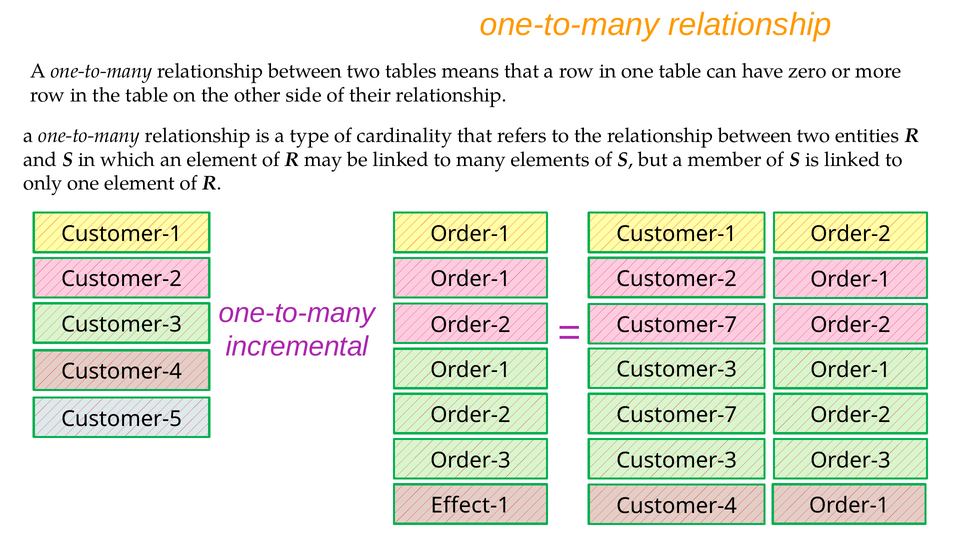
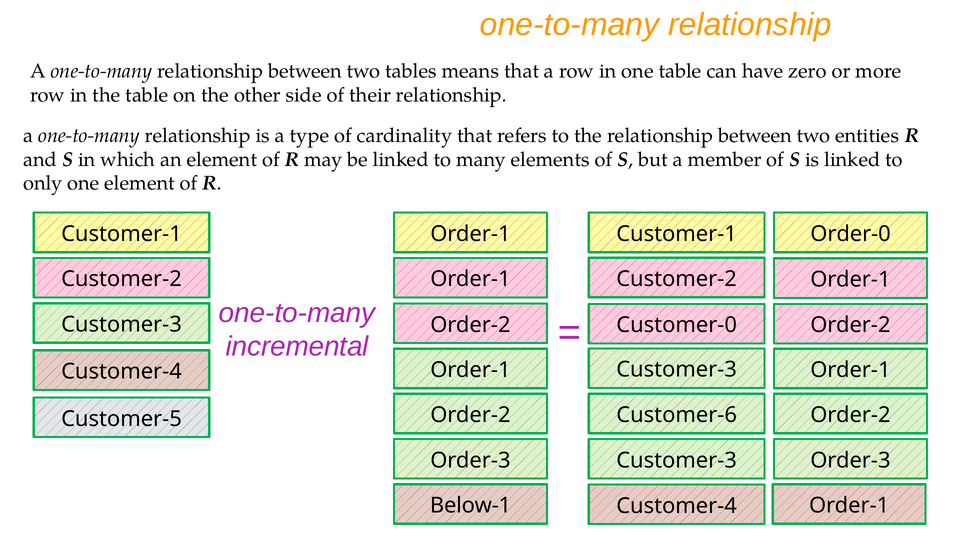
Customer-1 Order-2: Order-2 -> Order-0 (851, 234)
Customer-7: Customer-7 -> Customer-0 (677, 325)
Customer-7: Customer-7 -> Customer-6 (677, 415)
Effect-1: Effect-1 -> Below-1 (471, 506)
